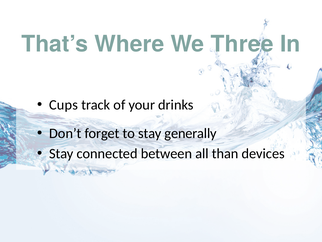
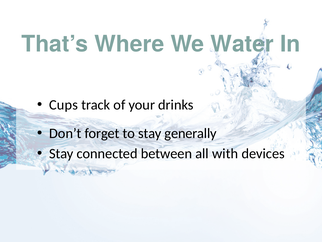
Three: Three -> Water (242, 44)
than: than -> with (225, 153)
